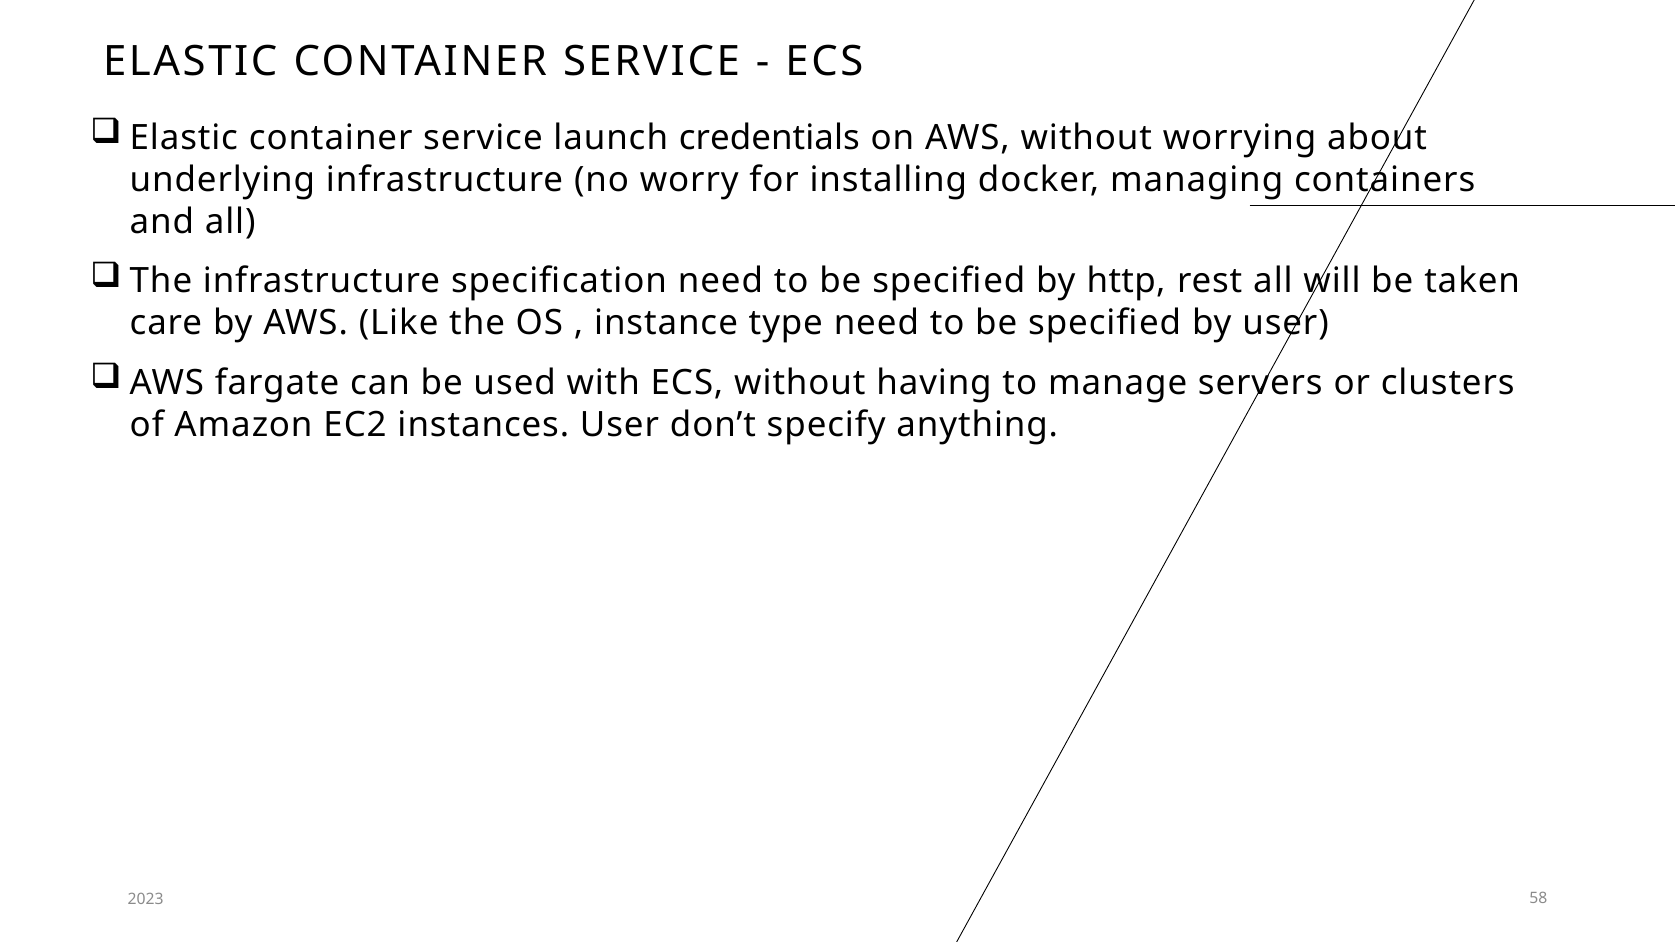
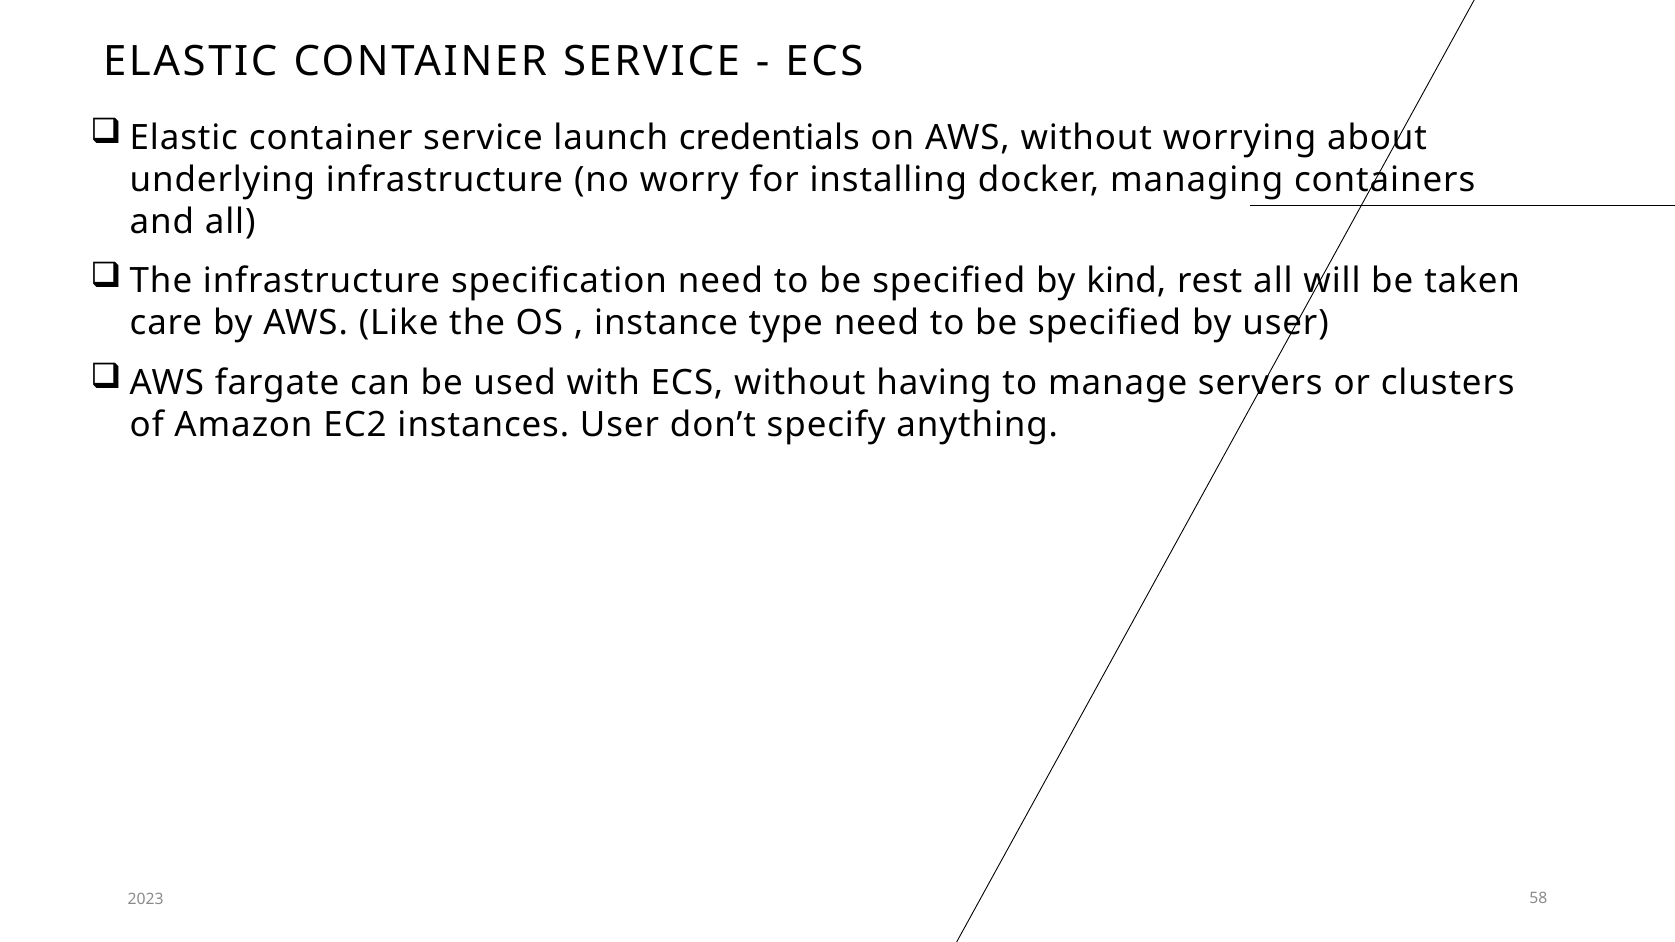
http: http -> kind (1126, 281)
